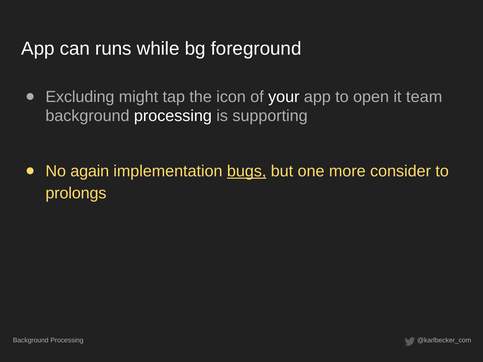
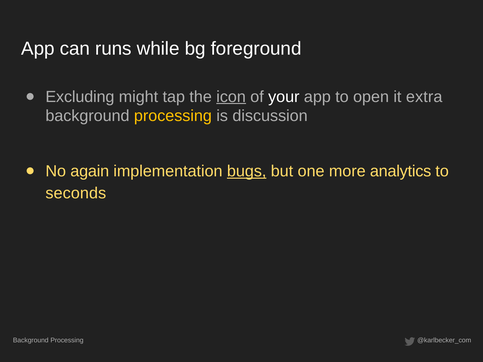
icon underline: none -> present (231, 97)
team: team -> extra (424, 97)
processing colour: white -> yellow (173, 116)
supporting: supporting -> discussion (270, 116)
consider: consider -> analytics (401, 171)
prolongs: prolongs -> seconds (76, 193)
